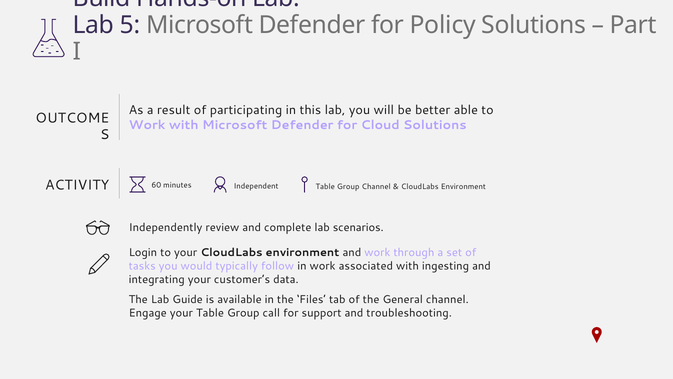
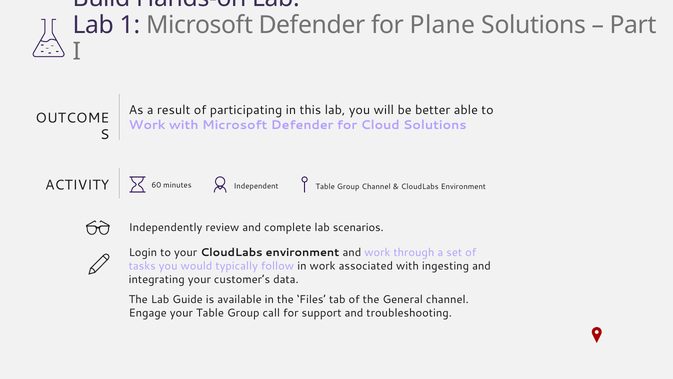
5: 5 -> 1 (130, 25)
Policy: Policy -> Plane (443, 25)
